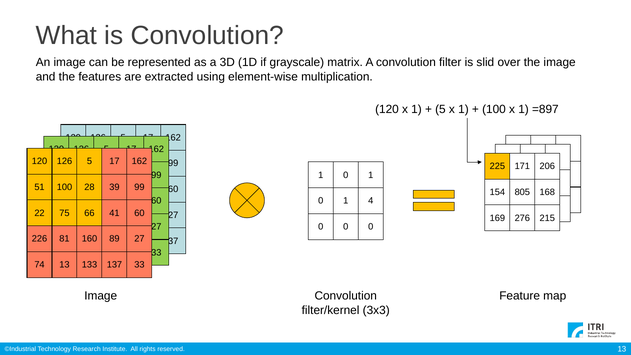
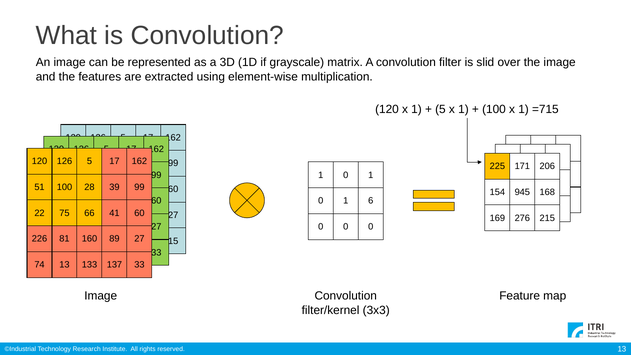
=897: =897 -> =715 (545, 109)
805: 805 -> 945 (522, 192)
4: 4 -> 6 (371, 201)
37: 37 -> 15 (173, 241)
